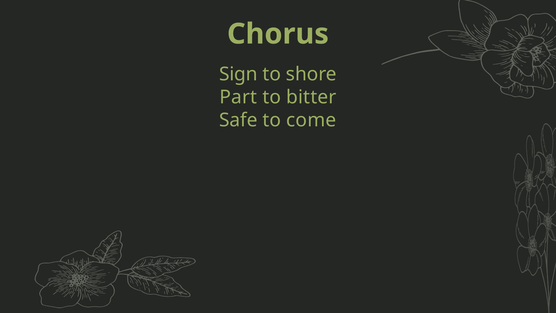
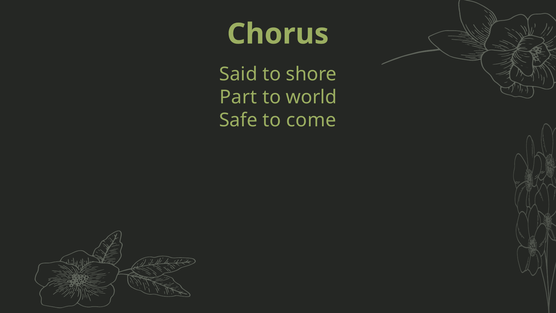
Sign: Sign -> Said (238, 74)
bitter: bitter -> world (311, 97)
